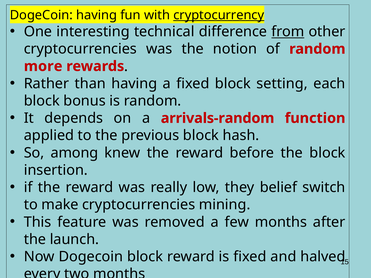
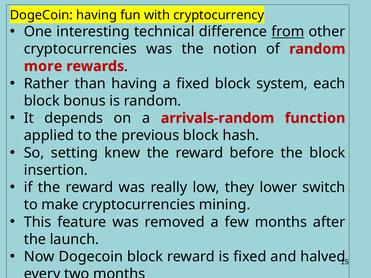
cryptocurrency underline: present -> none (219, 15)
setting: setting -> system (282, 84)
among: among -> setting (74, 153)
belief: belief -> lower (278, 188)
